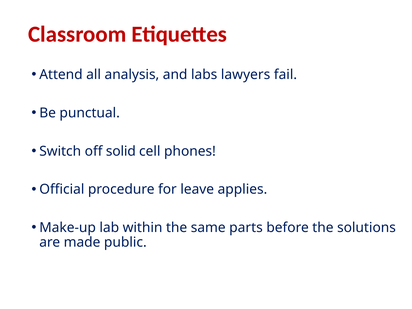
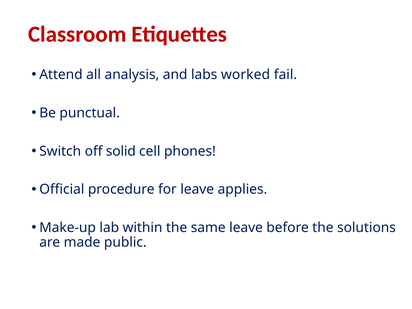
lawyers: lawyers -> worked (246, 75)
same parts: parts -> leave (246, 228)
